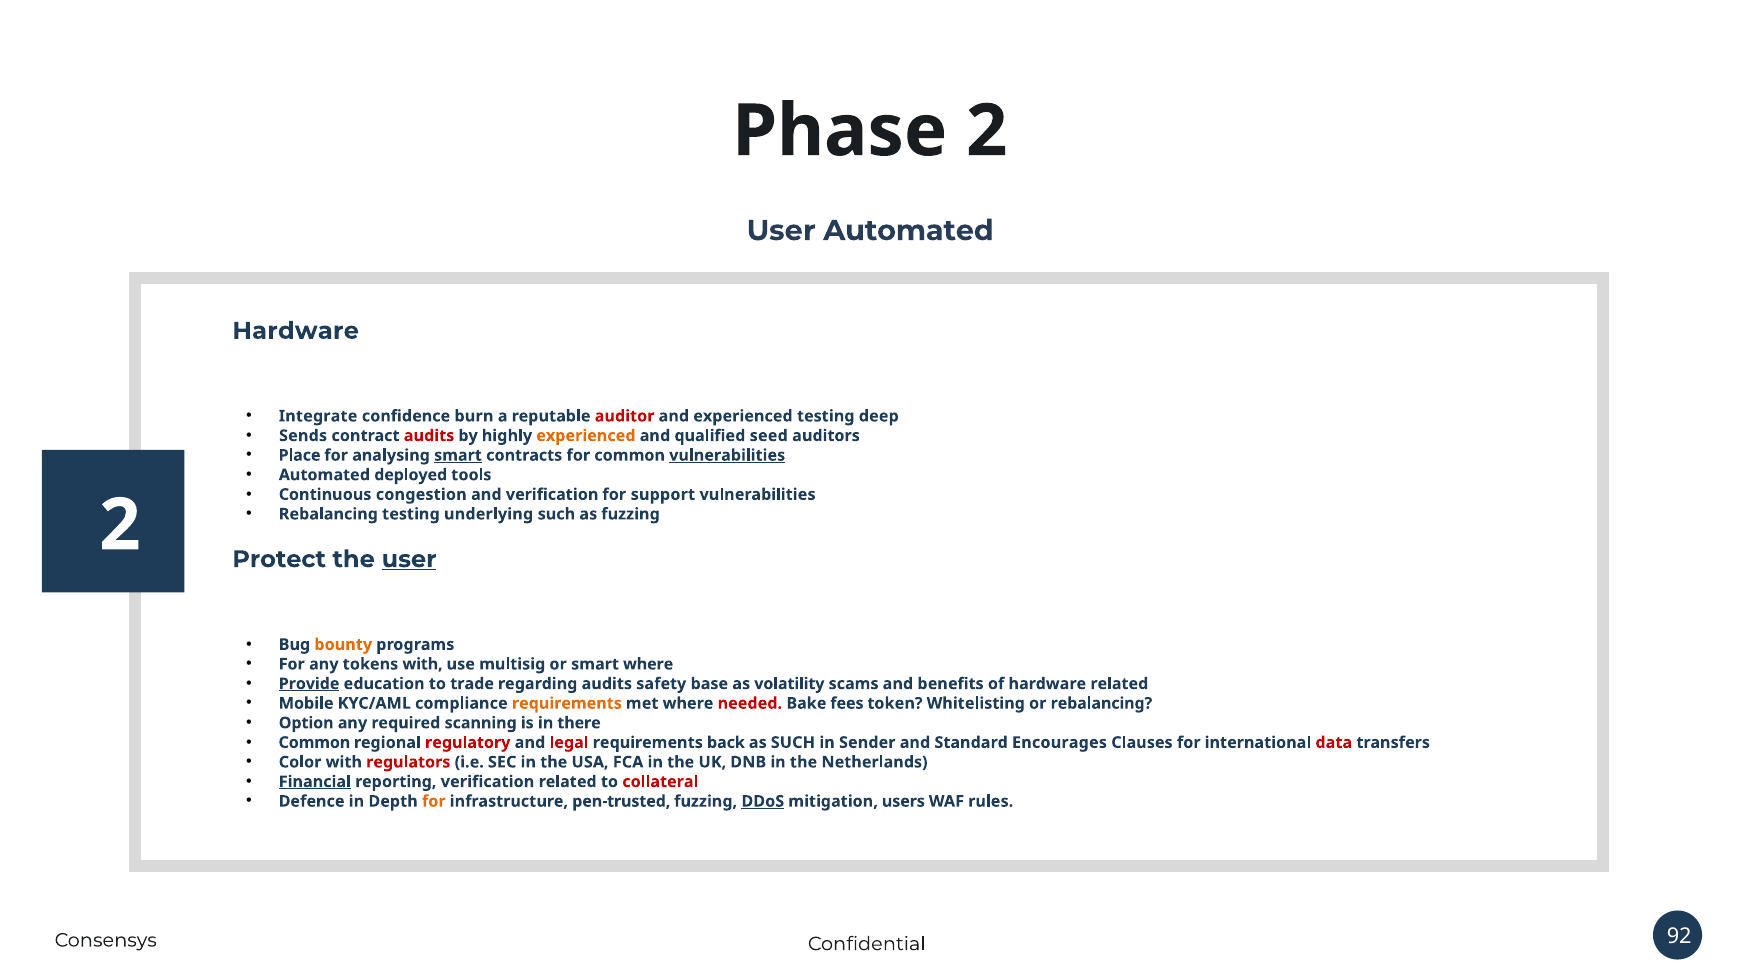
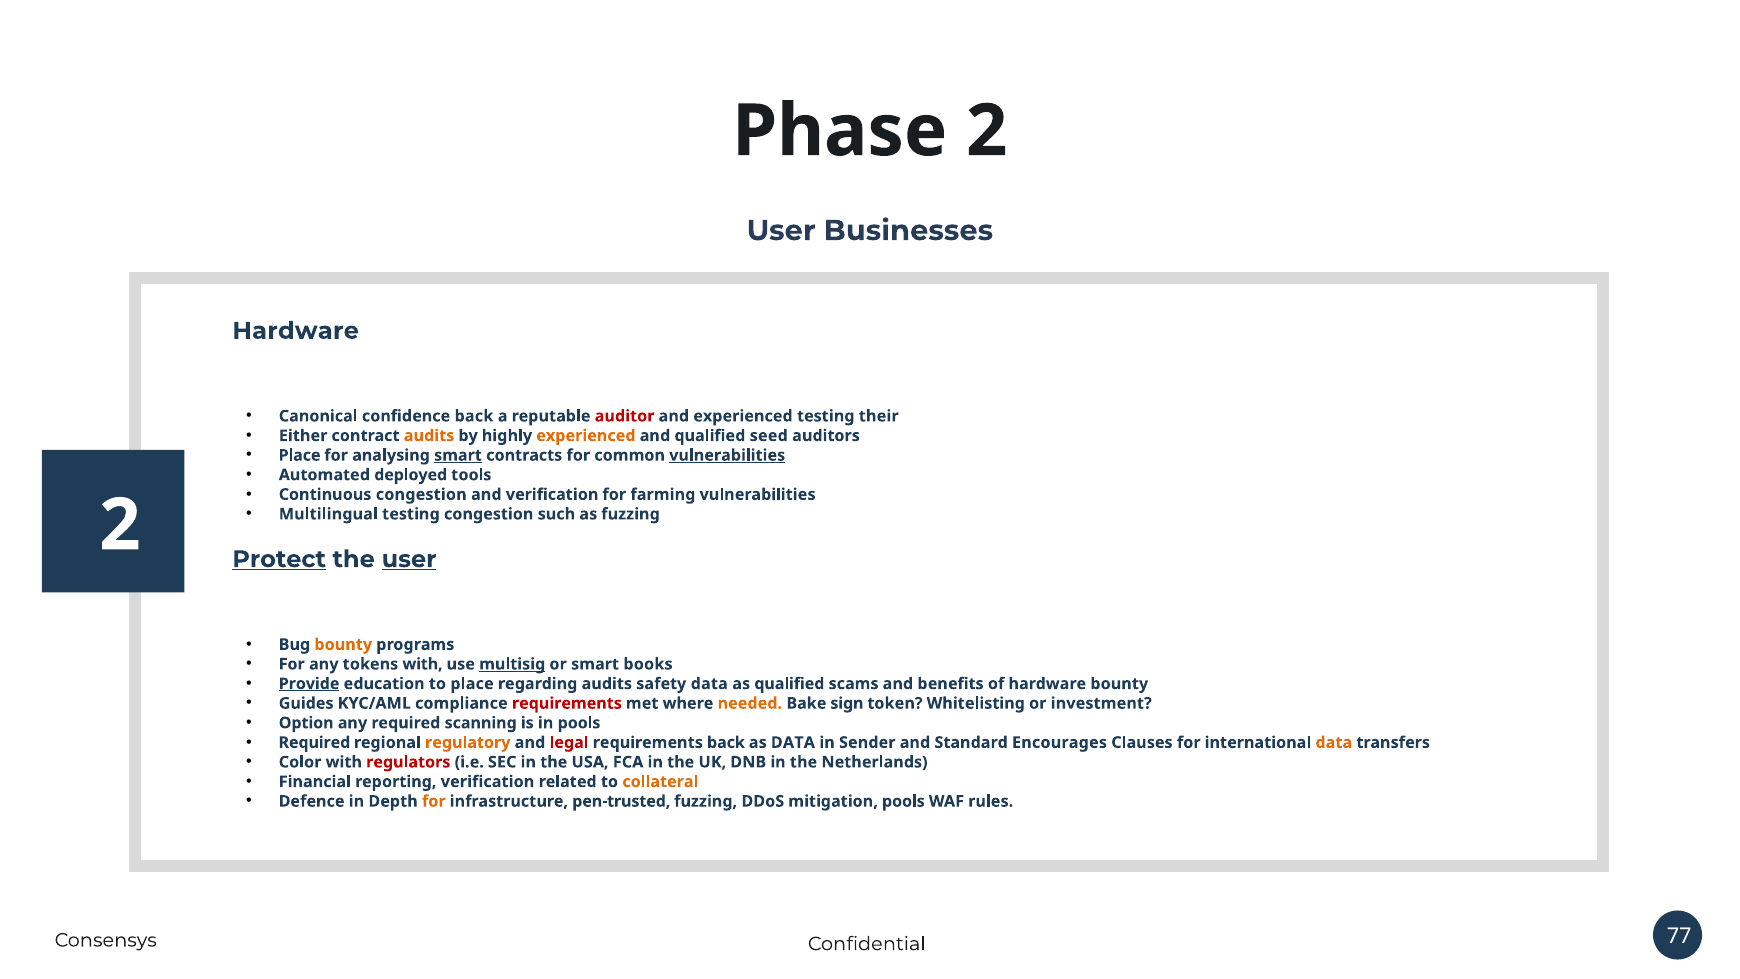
User Automated: Automated -> Businesses (908, 231)
Integrate: Integrate -> Canonical (318, 416)
confidence burn: burn -> back (474, 416)
deep: deep -> their (879, 416)
Sends: Sends -> Either (303, 436)
audits colour: red -> orange (429, 436)
support: support -> farming (663, 494)
Rebalancing: Rebalancing -> Multilingual (328, 514)
testing underlying: underlying -> congestion (489, 514)
Protect underline: none -> present (279, 559)
multisig underline: none -> present (512, 664)
smart where: where -> books (648, 664)
to trade: trade -> place (472, 684)
safety base: base -> data (709, 684)
as volatility: volatility -> qualified (789, 684)
hardware related: related -> bounty (1119, 684)
Mobile: Mobile -> Guides (306, 703)
requirements colour: orange -> red (567, 703)
needed colour: red -> orange (750, 703)
fees: fees -> sign (847, 703)
or rebalancing: rebalancing -> investment (1101, 703)
in there: there -> pools (579, 723)
Common: Common -> Required (314, 742)
regulatory colour: red -> orange (468, 742)
as SUCH: SUCH -> DATA (793, 742)
data colour: red -> orange (1334, 742)
Financial underline: present -> none (315, 782)
collateral colour: red -> orange (660, 782)
DDoS underline: present -> none (763, 801)
mitigation users: users -> pools (903, 801)
92: 92 -> 77 (1679, 937)
